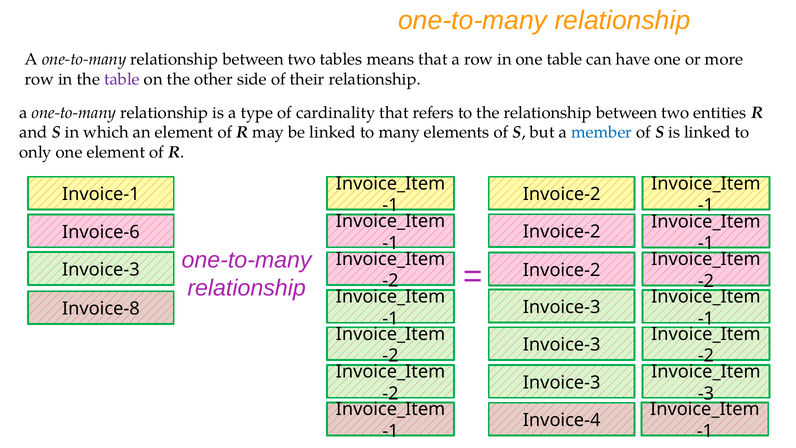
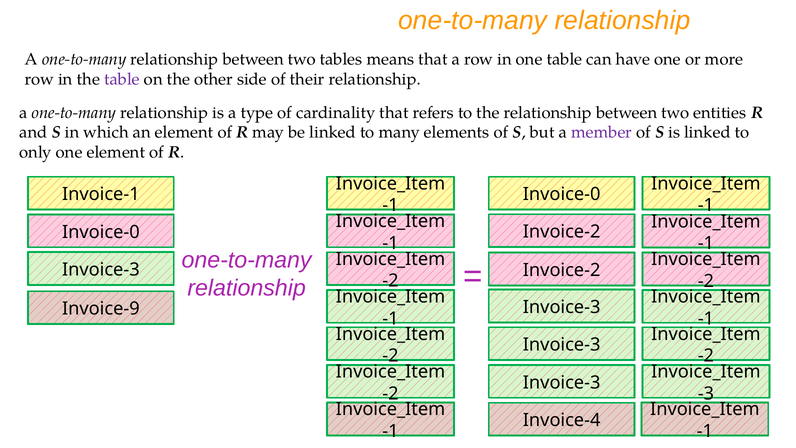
member colour: blue -> purple (602, 132)
Invoice-2: Invoice-2 -> Invoice-0 (562, 194)
Invoice-6: Invoice-6 -> Invoice-0 (101, 232)
Invoice-8: Invoice-8 -> Invoice-9 (101, 309)
